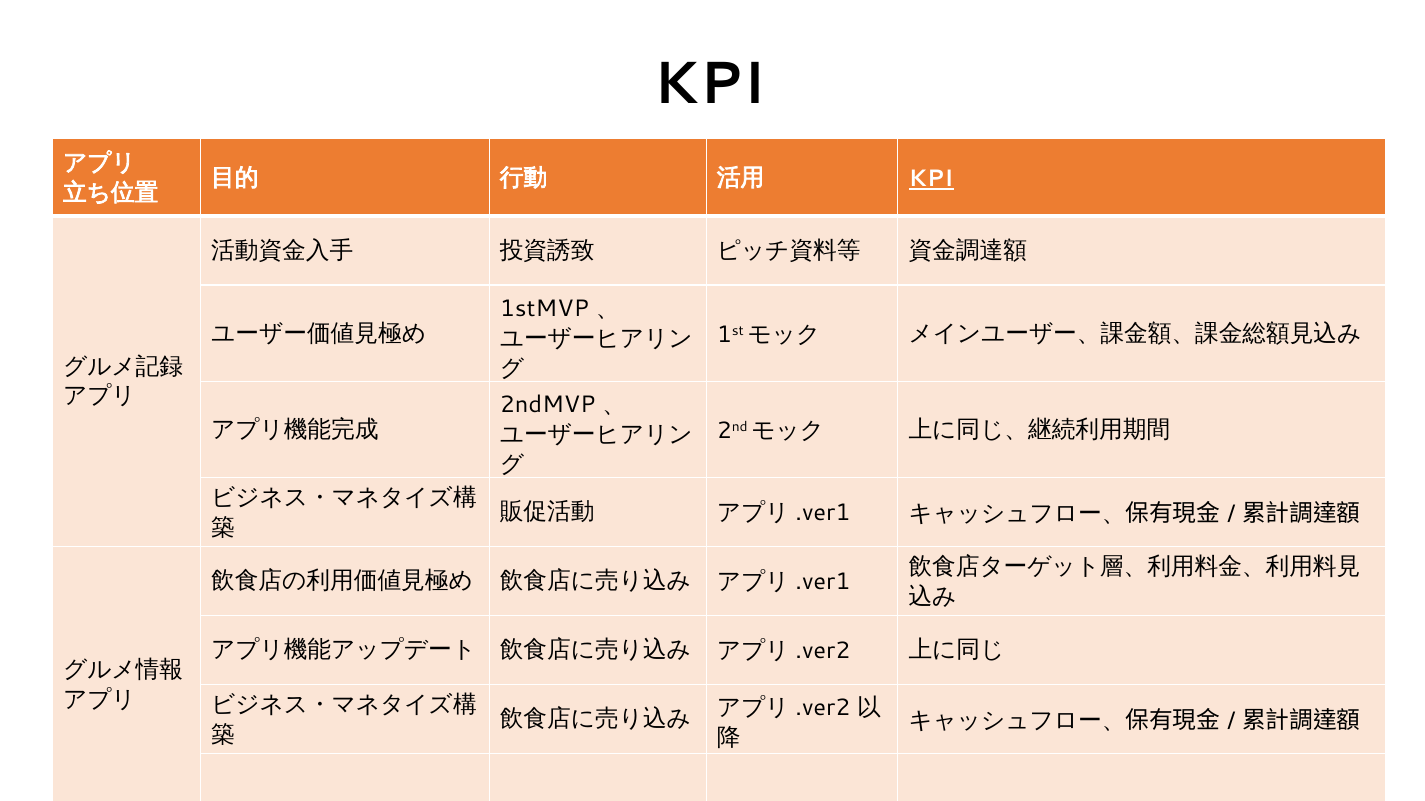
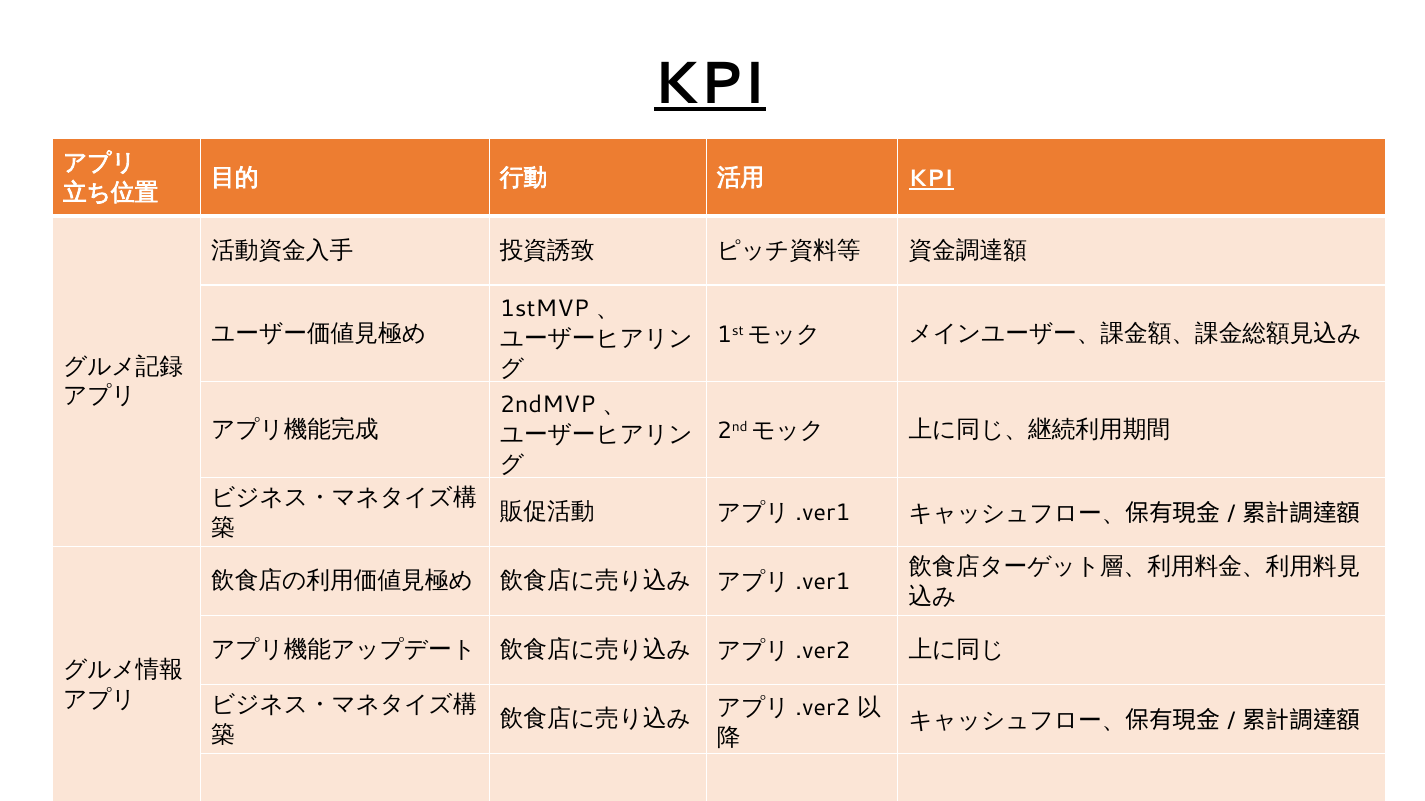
KPI underline: none -> present (710, 84)
